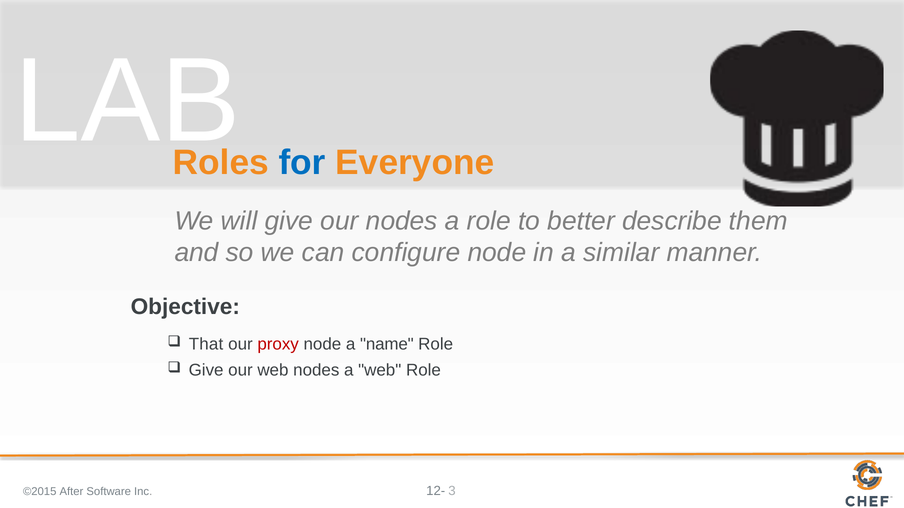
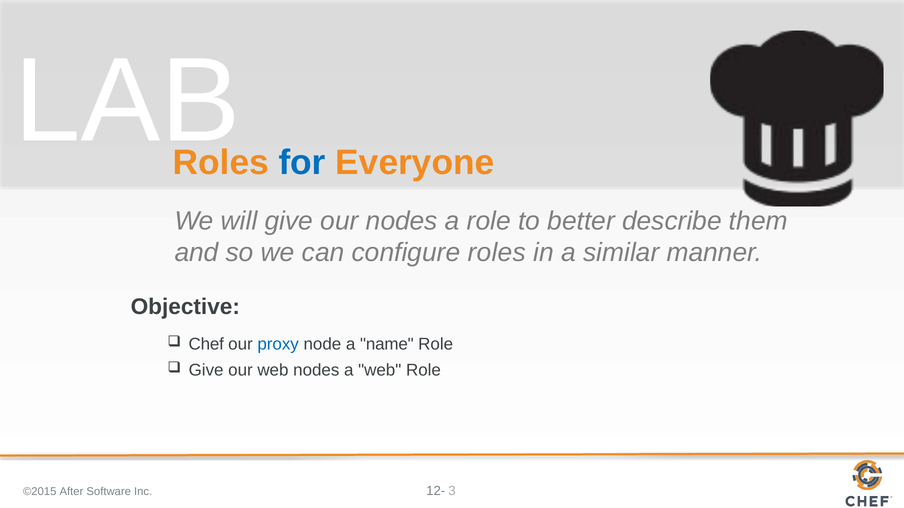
configure node: node -> roles (497, 253)
That: That -> Chef (206, 344)
proxy colour: red -> blue (278, 344)
